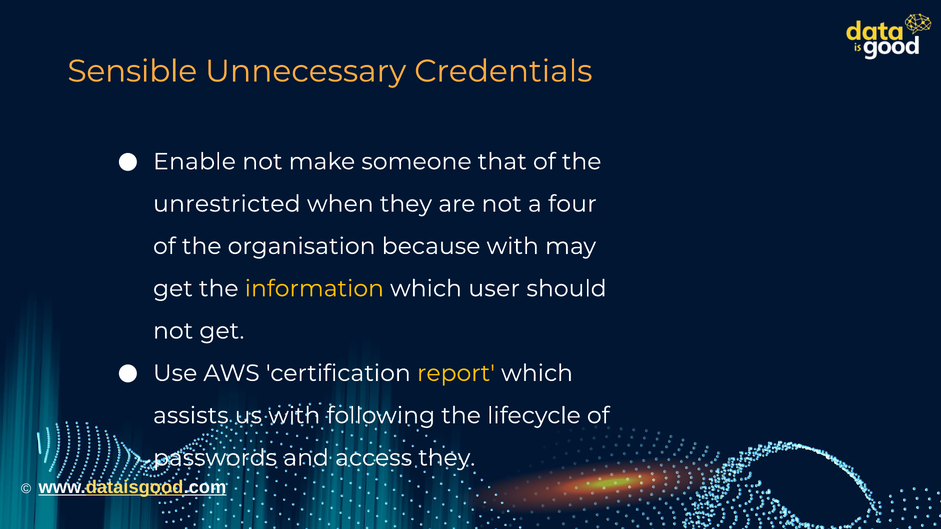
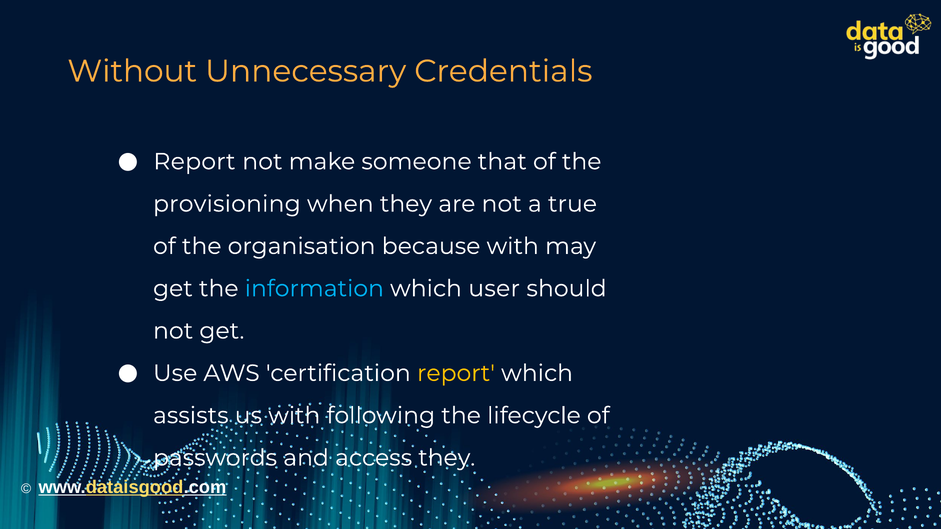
Sensible: Sensible -> Without (132, 71)
Enable: Enable -> Report (194, 162)
unrestricted: unrestricted -> provisioning (227, 204)
four: four -> true (572, 204)
information colour: yellow -> light blue (314, 289)
